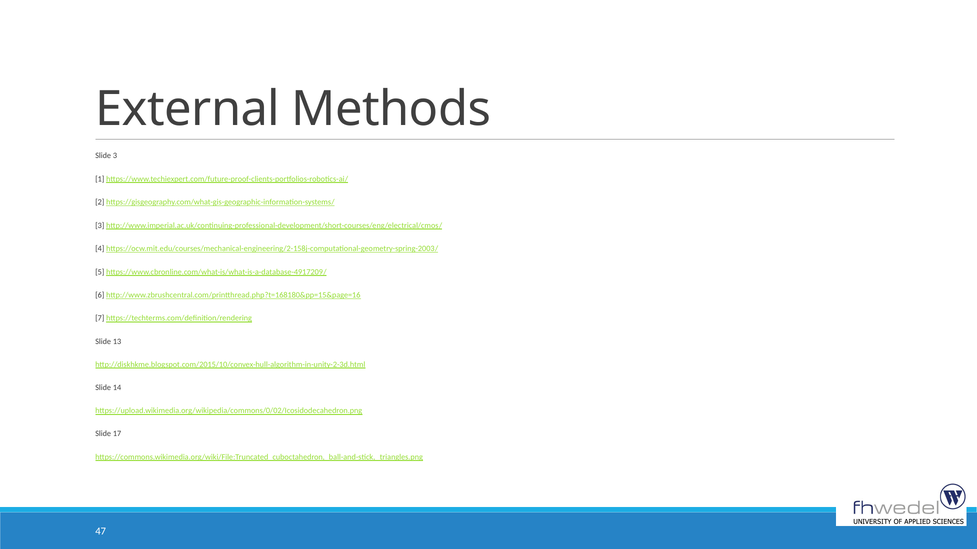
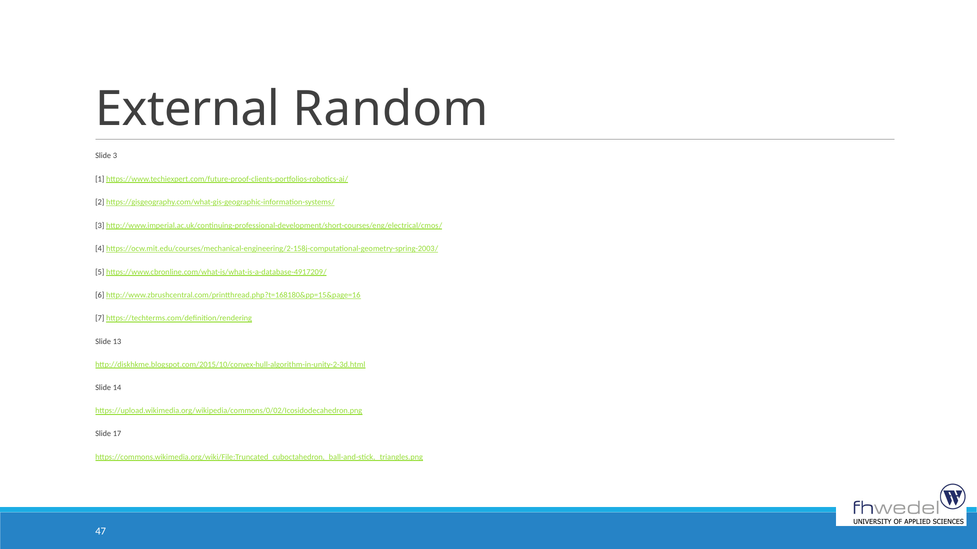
Methods: Methods -> Random (391, 109)
